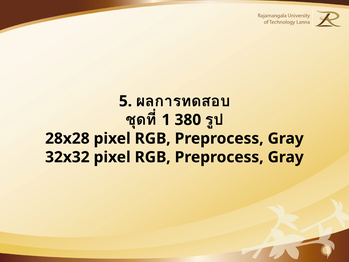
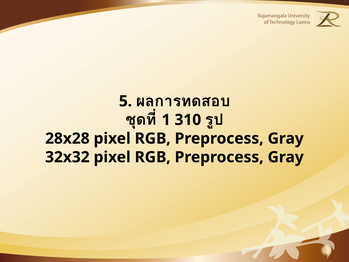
380: 380 -> 310 (188, 120)
